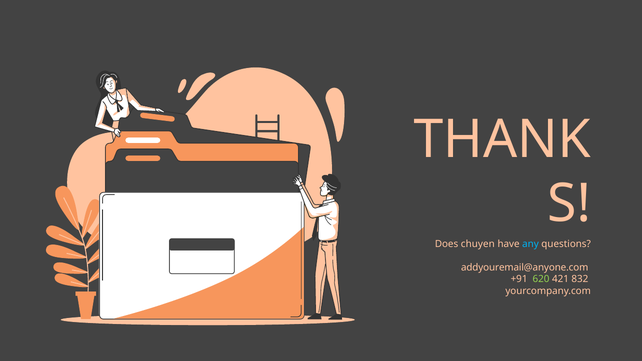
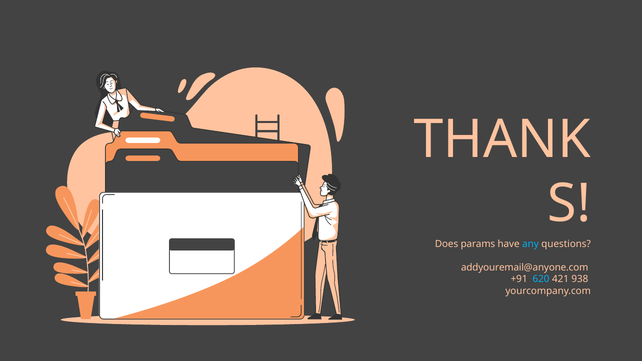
chuyen: chuyen -> params (478, 244)
620 colour: light green -> light blue (541, 279)
832: 832 -> 938 (580, 279)
